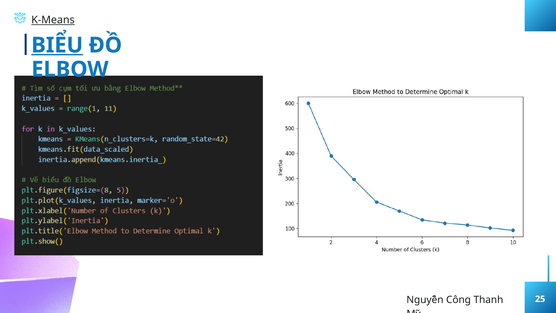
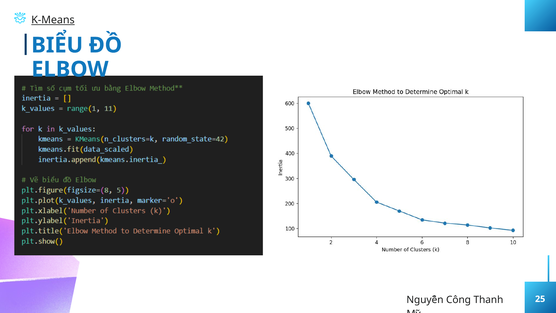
BIỂU underline: present -> none (57, 45)
